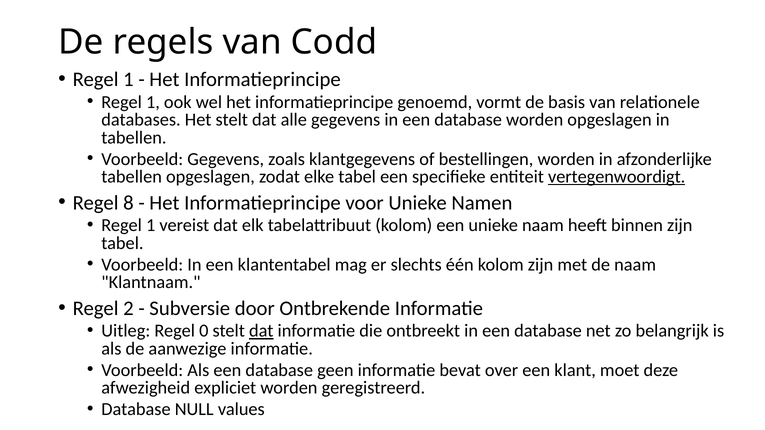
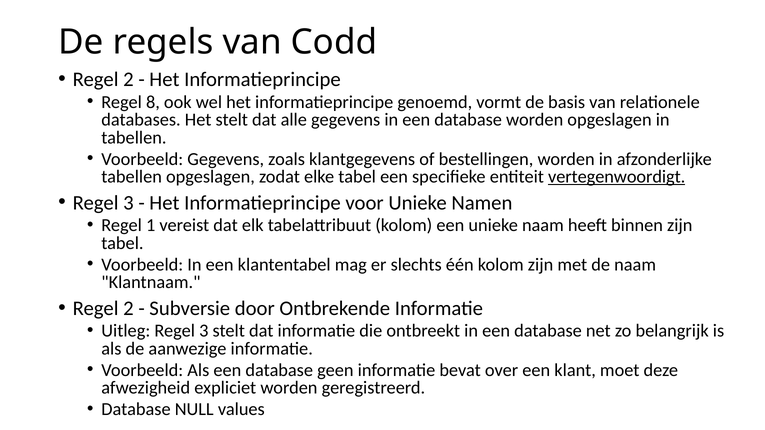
1: 1 -> 2 (128, 79)
1: 1 -> 8 (153, 102)
8: 8 -> 3 (128, 203)
Uitleg Regel 0: 0 -> 3 (204, 331)
dat underline: present -> none (261, 331)
